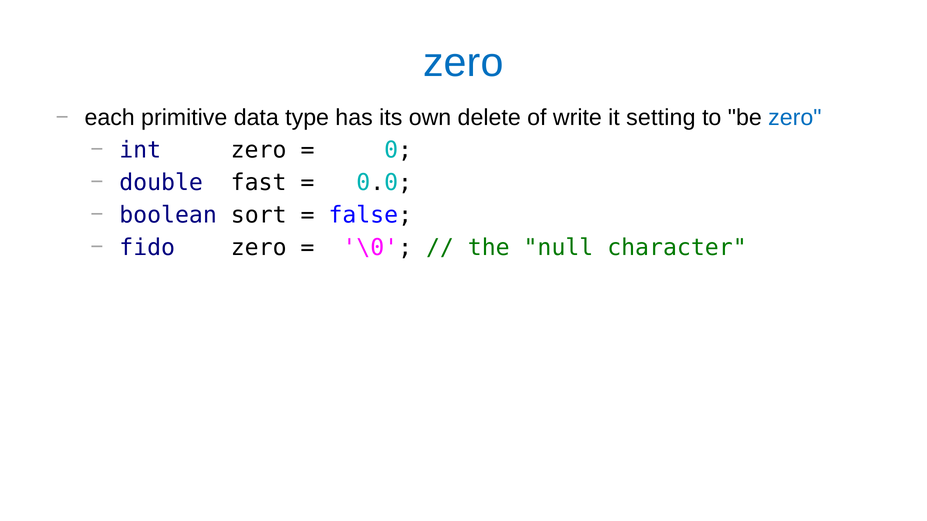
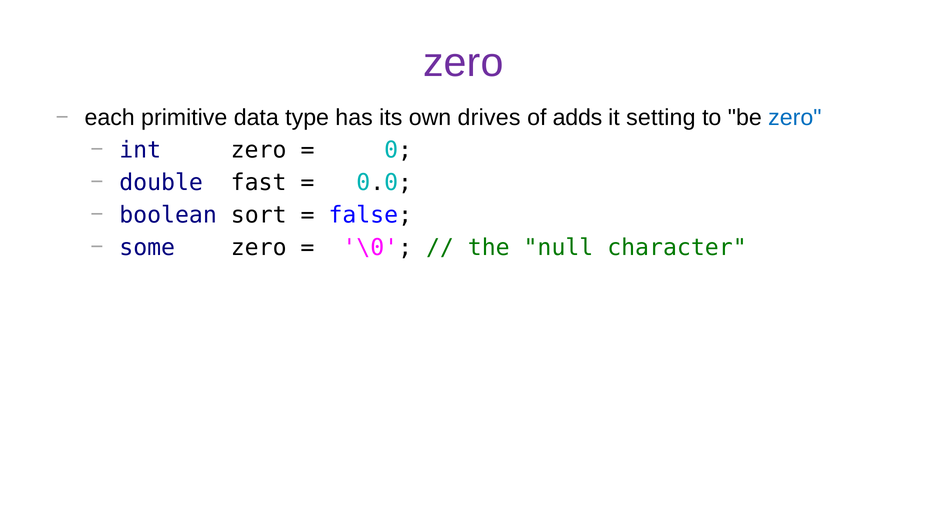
zero colour: blue -> purple (463, 62)
delete: delete -> drives (489, 118)
write: write -> adds (577, 118)
fido: fido -> some (147, 248)
